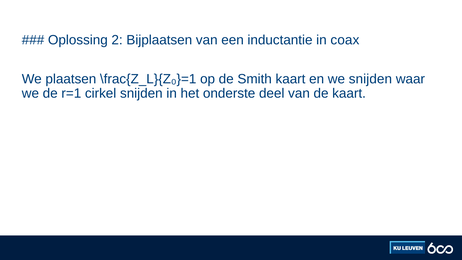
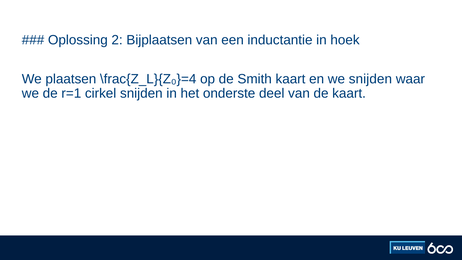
coax: coax -> hoek (345, 40)
\frac{Z_L}{Z₀}=1: \frac{Z_L}{Z₀}=1 -> \frac{Z_L}{Z₀}=4 (148, 79)
